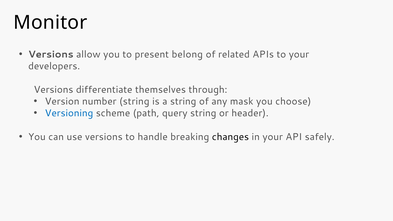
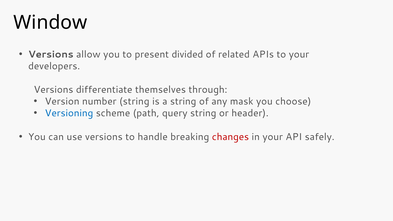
Monitor: Monitor -> Window (50, 23)
belong: belong -> divided (187, 54)
changes colour: black -> red (230, 137)
